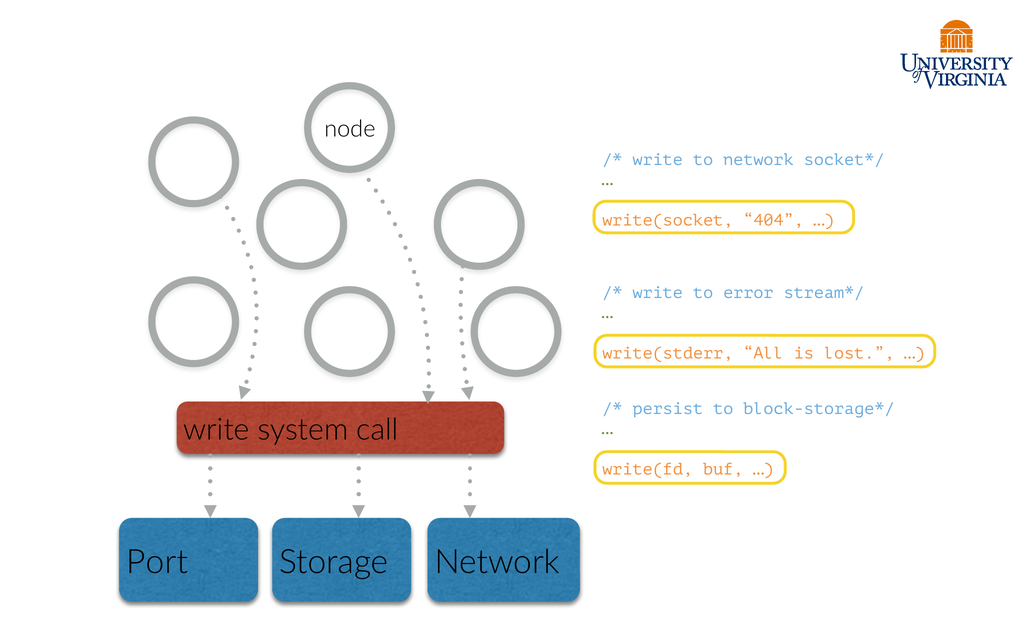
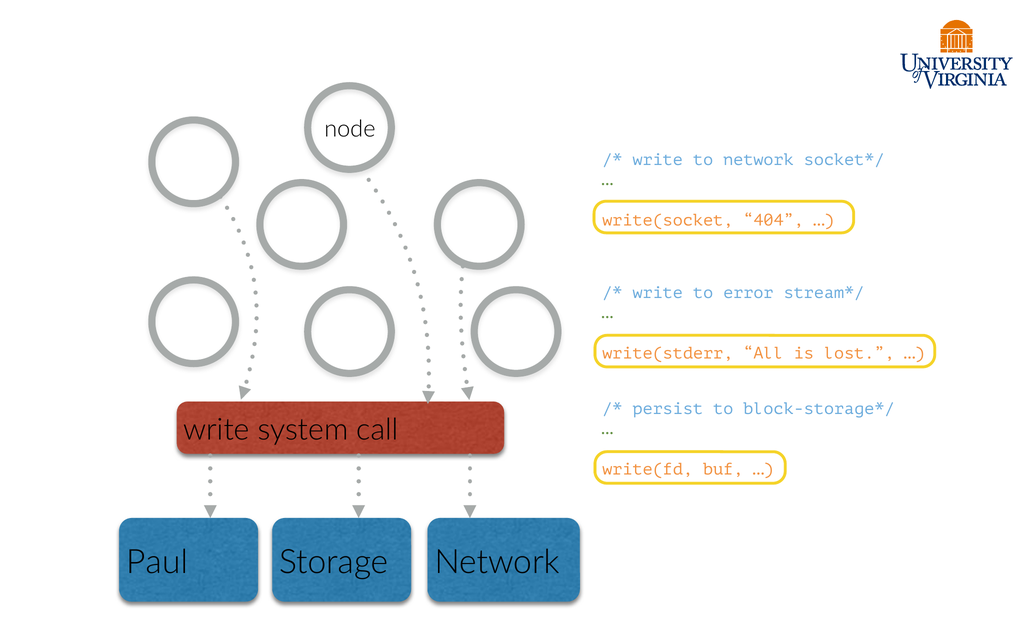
Port: Port -> Paul (157, 562)
